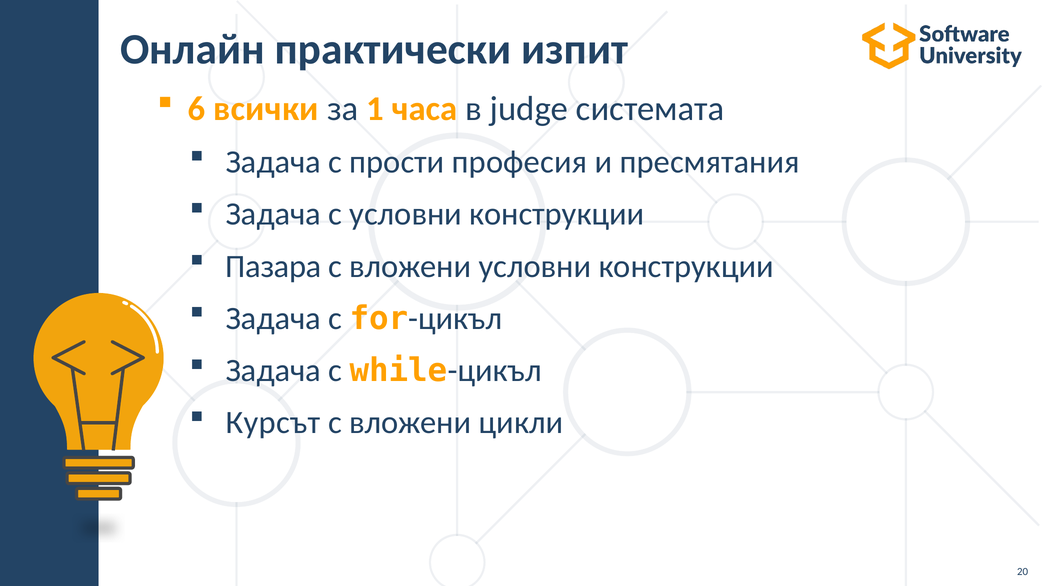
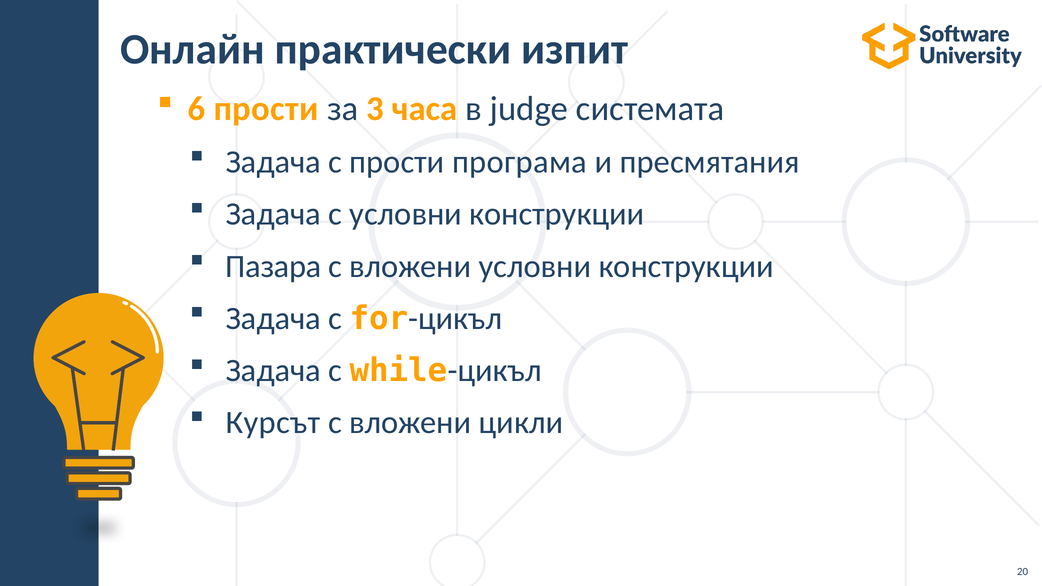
6 всички: всички -> прости (266, 109)
1: 1 -> 3 (375, 109)
професия: професия -> програма (520, 162)
